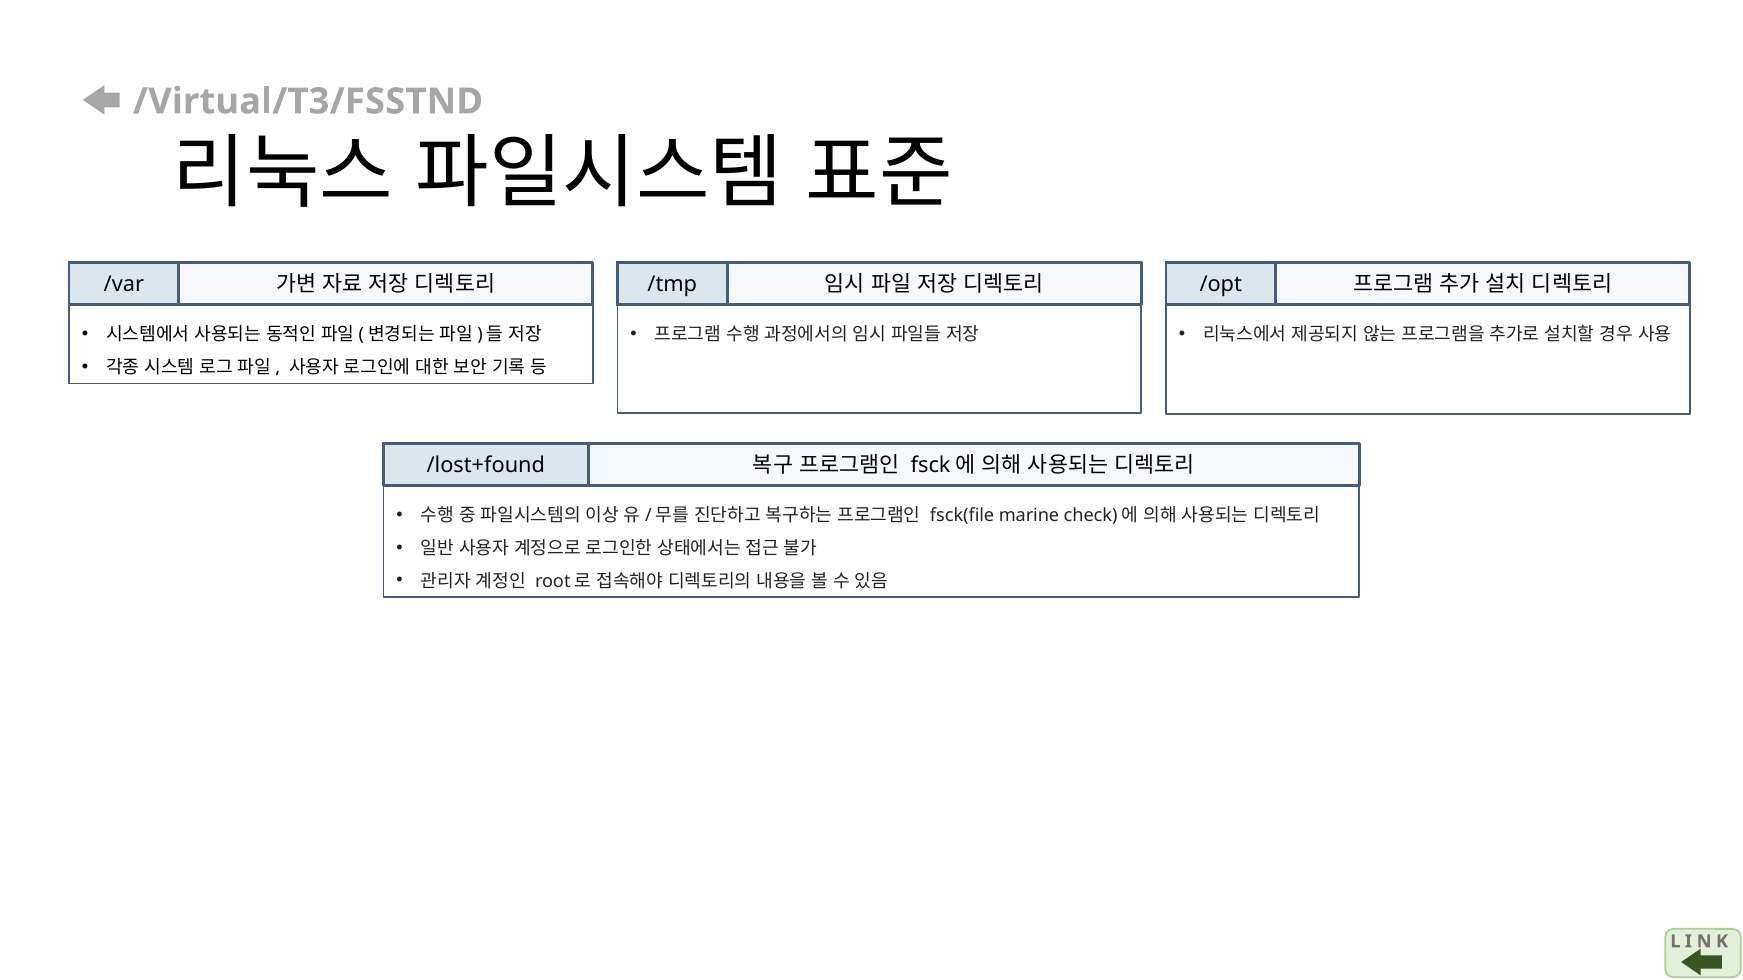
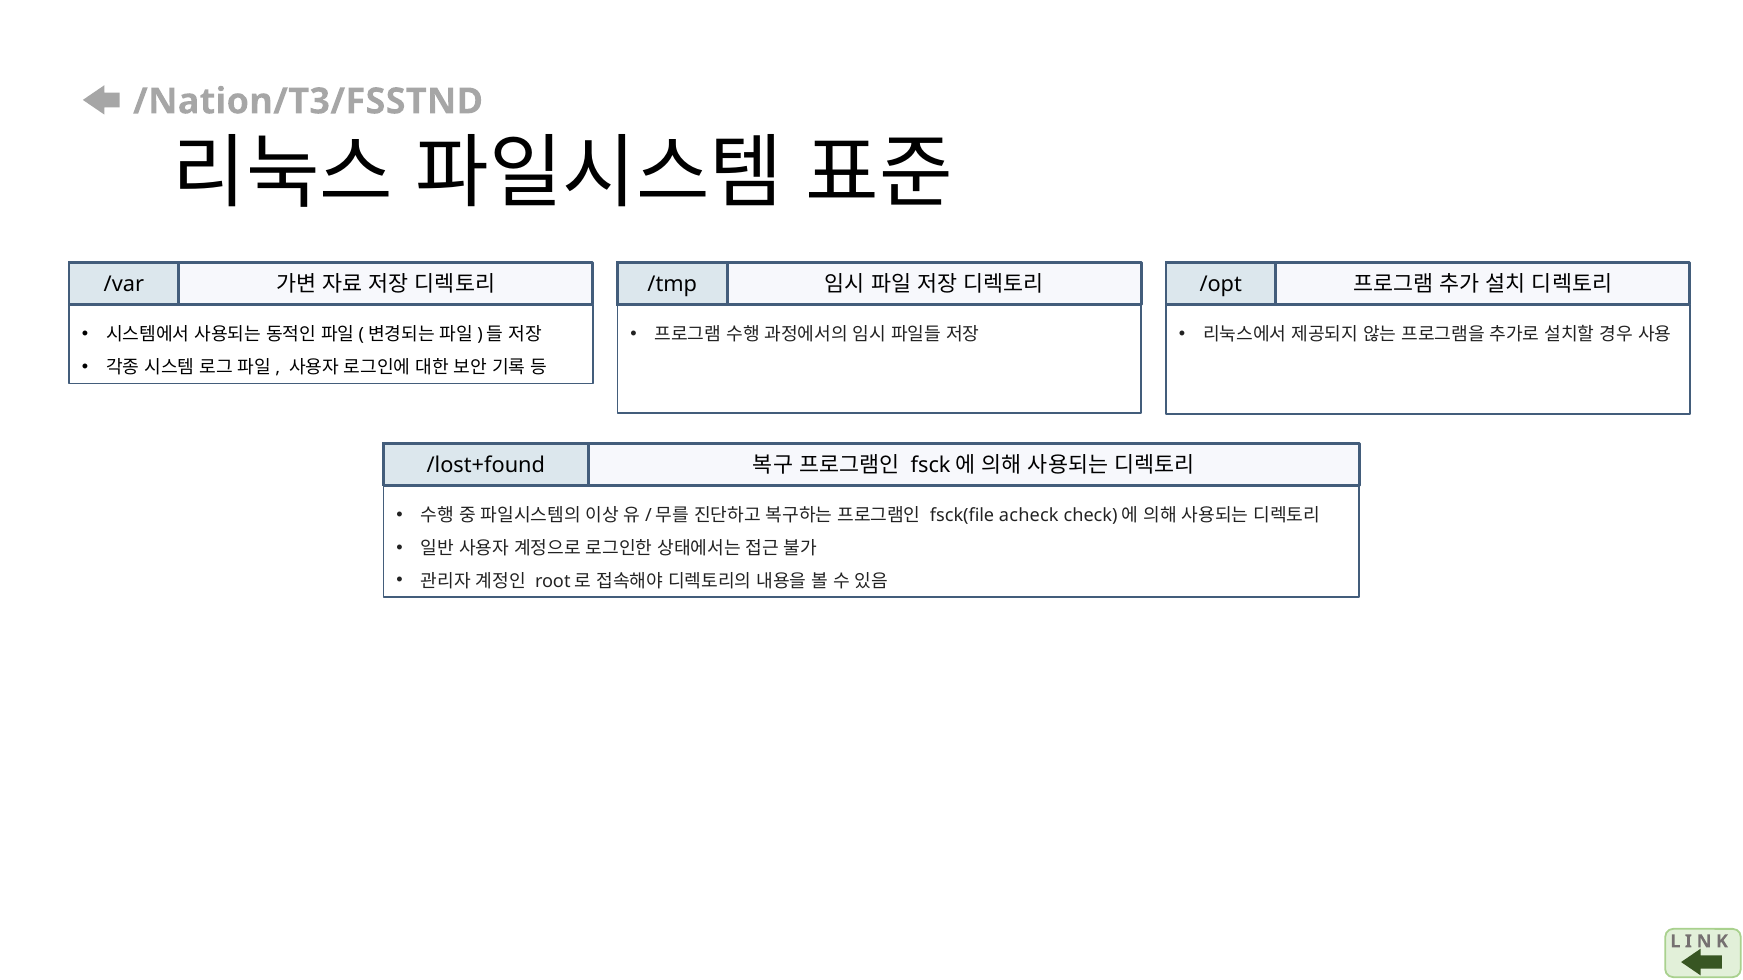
/Virtual/T3/FSSTND: /Virtual/T3/FSSTND -> /Nation/T3/FSSTND (308, 101)
marine: marine -> acheck (1029, 516)
